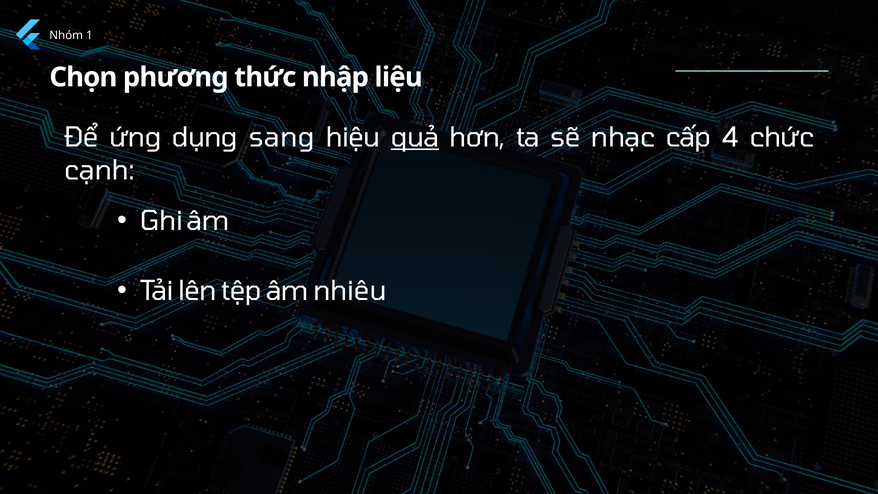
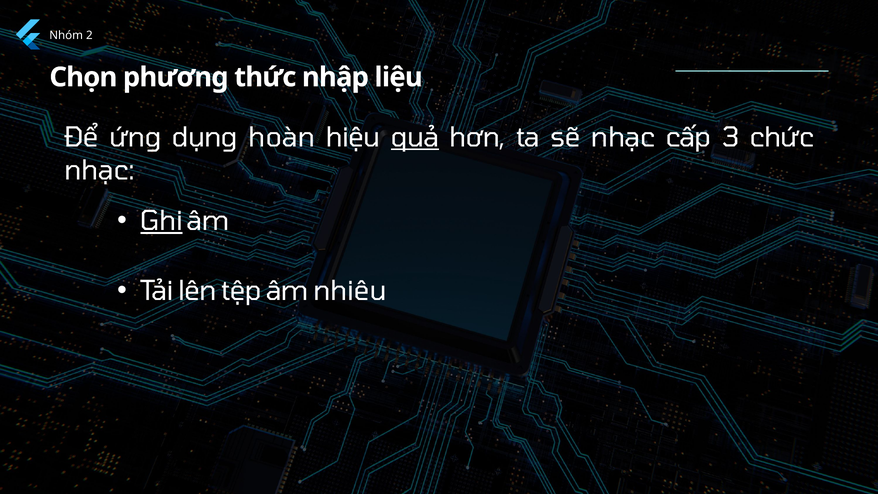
1: 1 -> 2 (89, 35)
sang: sang -> hoàn (282, 138)
4: 4 -> 3 (731, 138)
cạnh: cạnh -> nhạc (99, 170)
Ghi underline: none -> present (162, 221)
